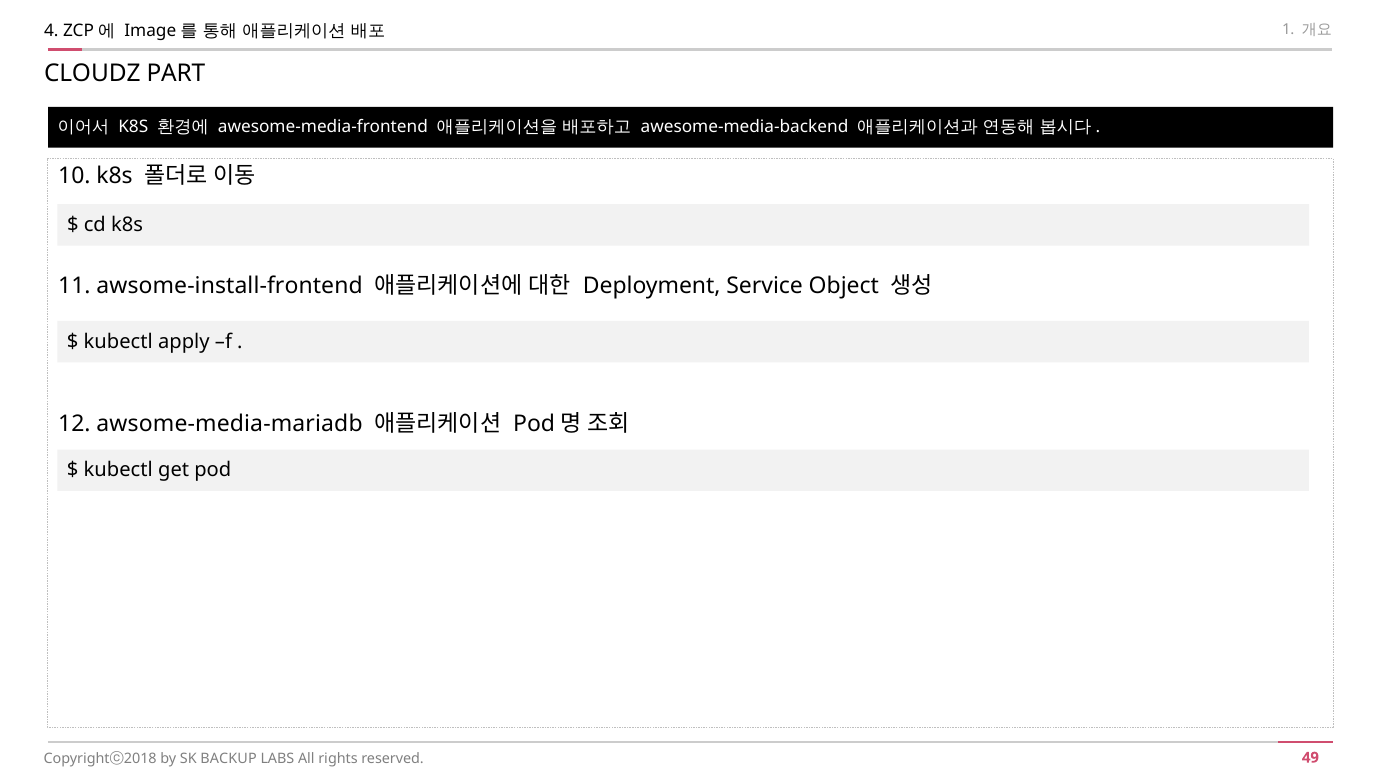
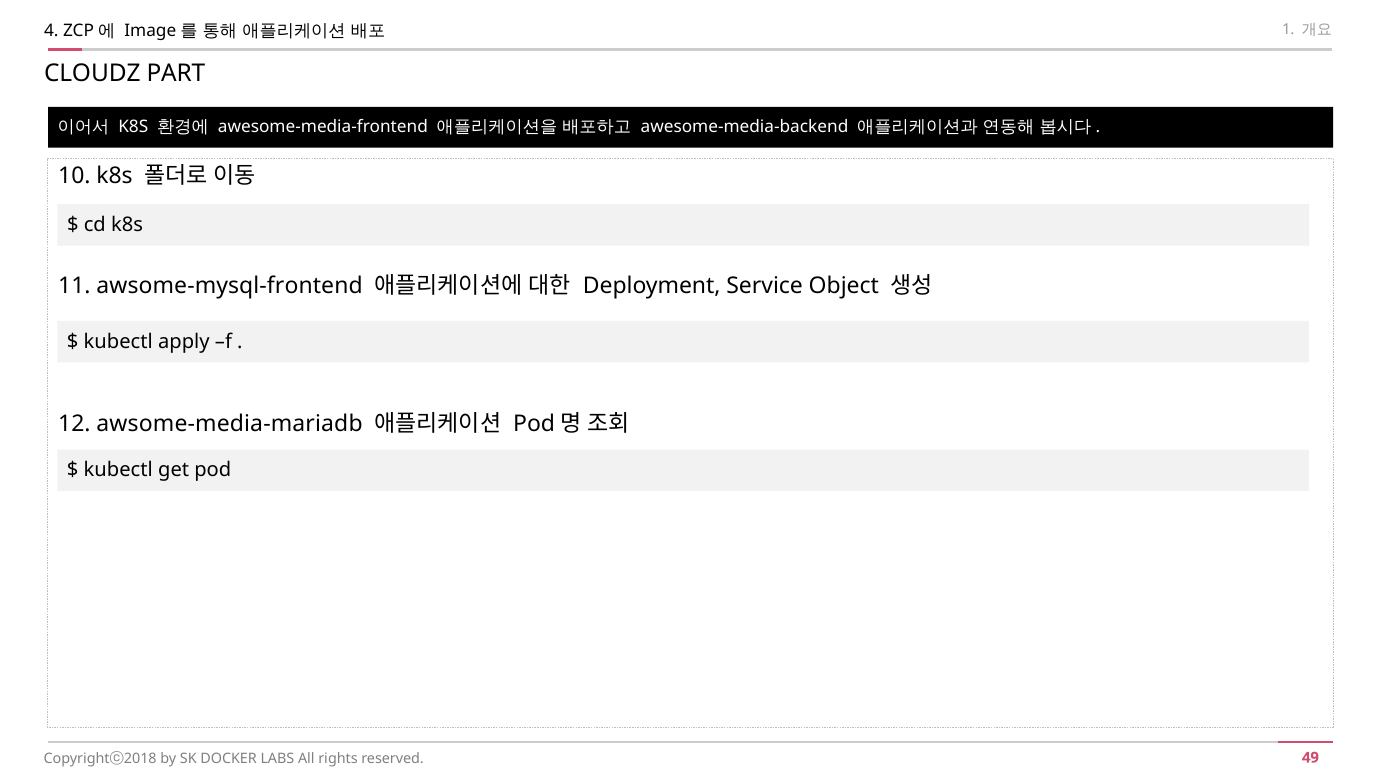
awsome-install-frontend: awsome-install-frontend -> awsome-mysql-frontend (230, 286)
BACKUP: BACKUP -> DOCKER (229, 759)
